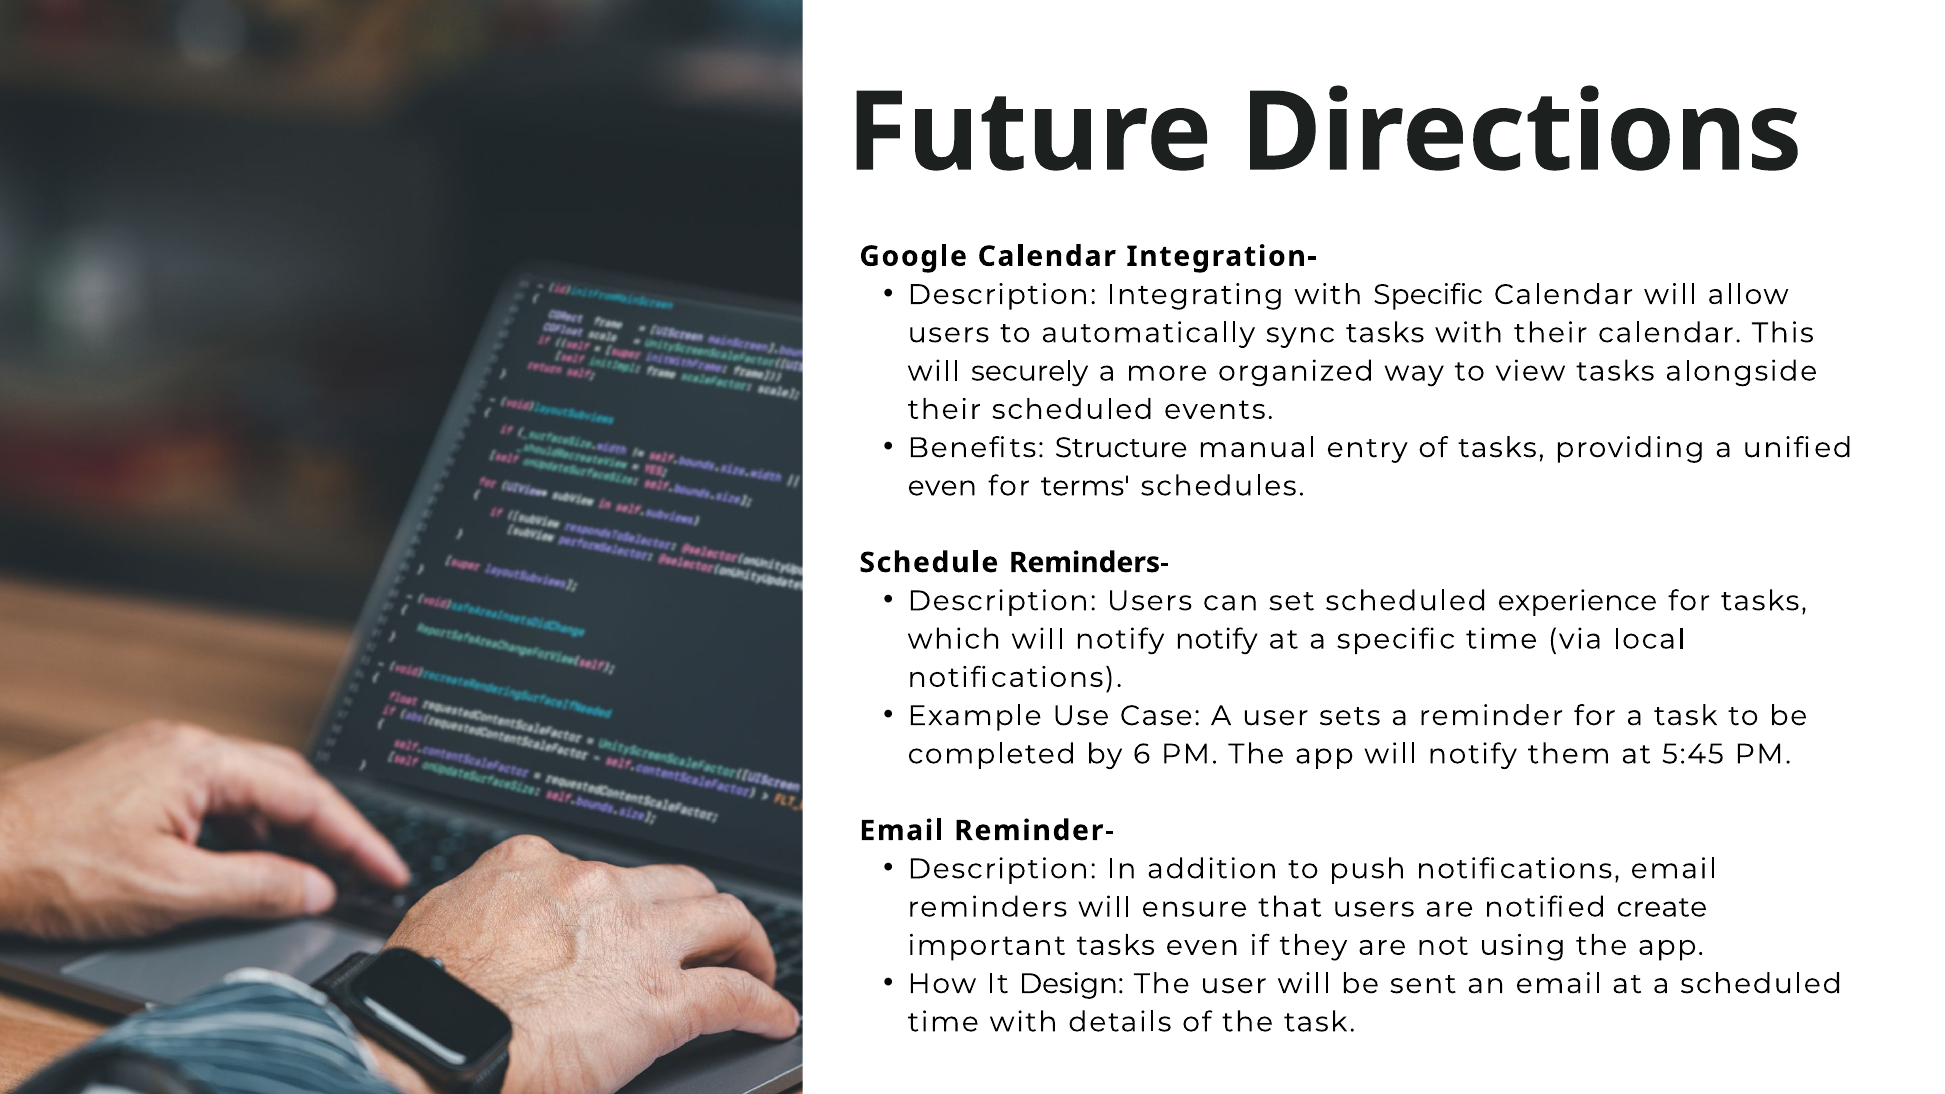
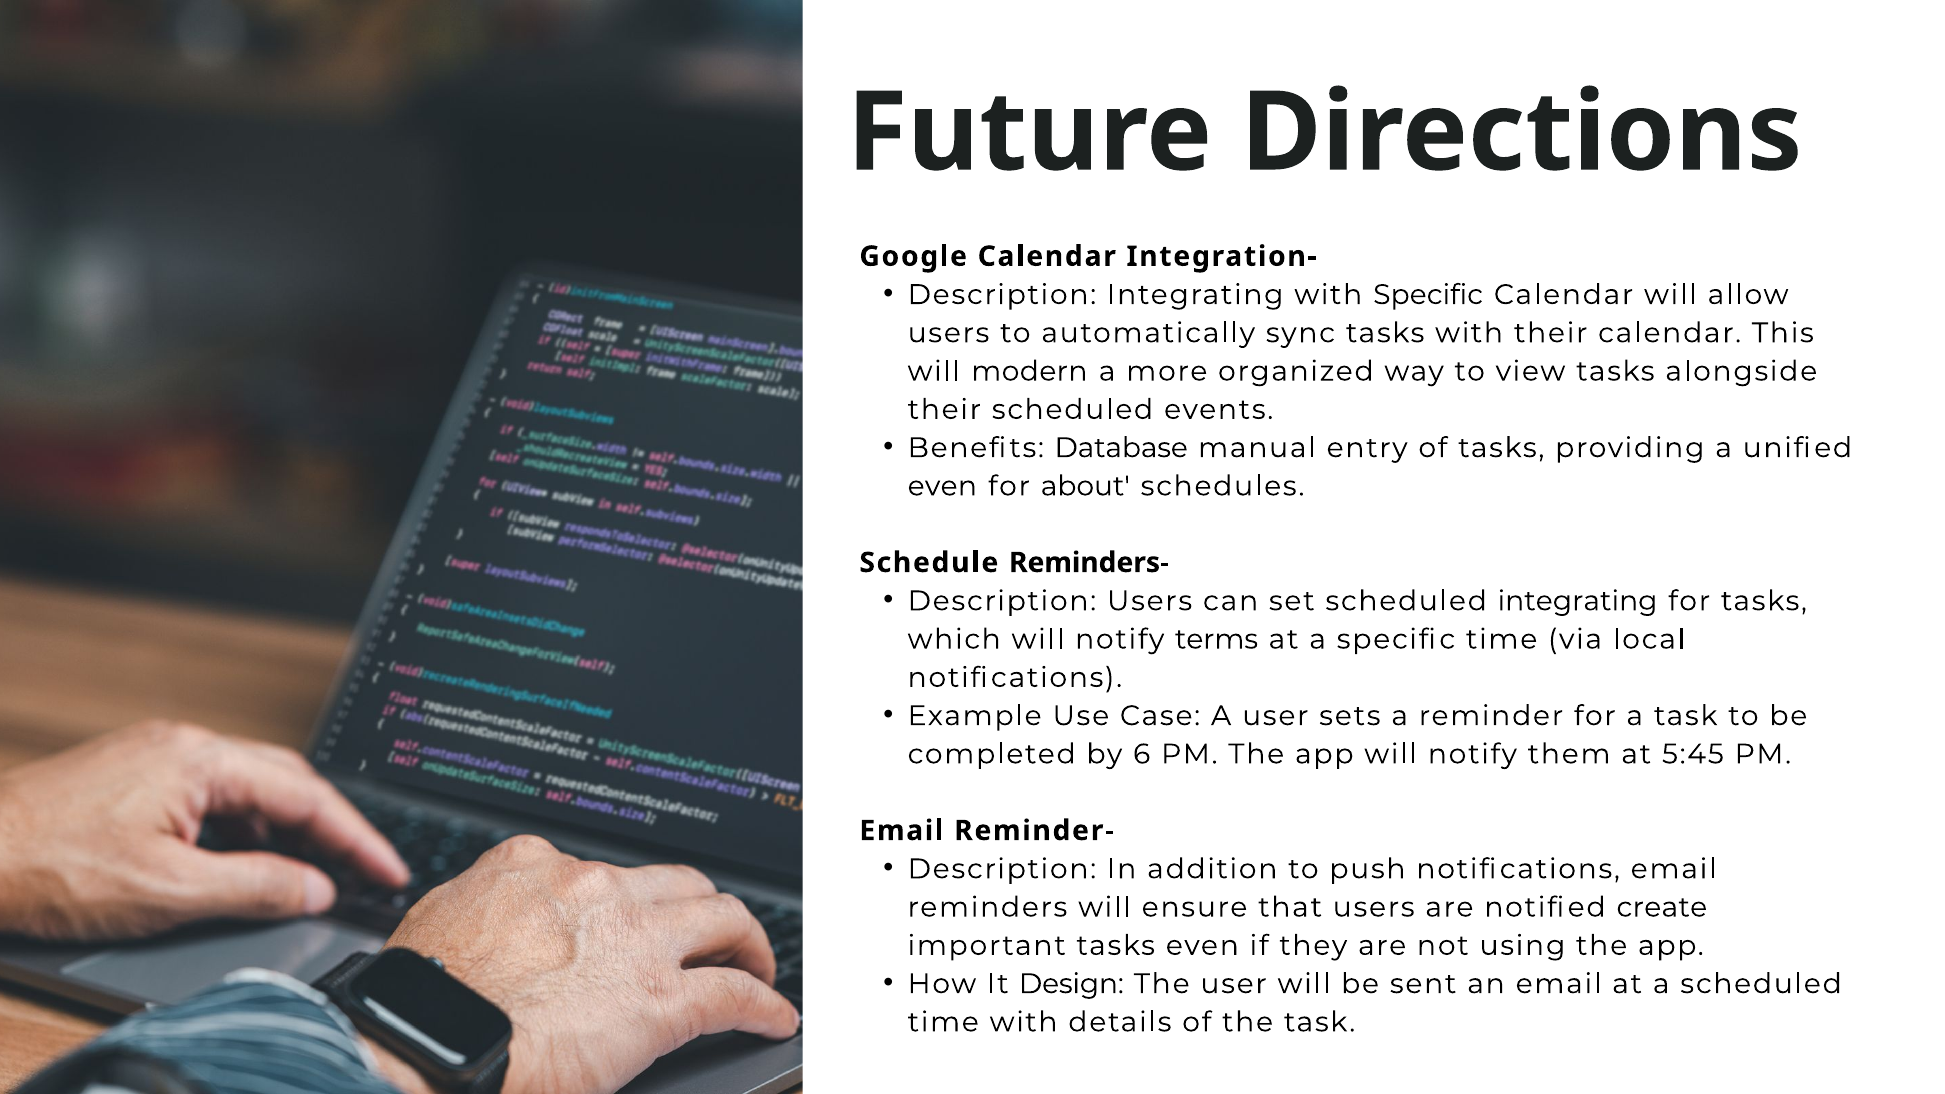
securely: securely -> modern (1029, 371)
Structure: Structure -> Database (1121, 448)
terms: terms -> about (1085, 486)
scheduled experience: experience -> integrating (1578, 601)
notify notify: notify -> terms (1217, 639)
